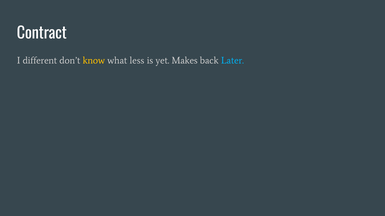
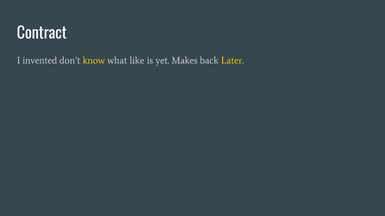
different: different -> invented (40, 61)
less: less -> like (137, 61)
Later colour: light blue -> yellow (232, 61)
